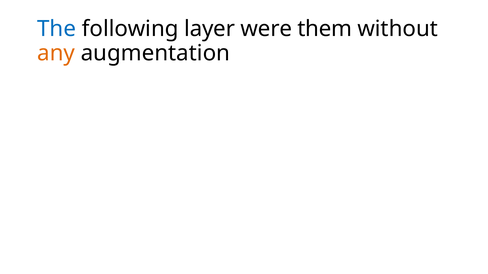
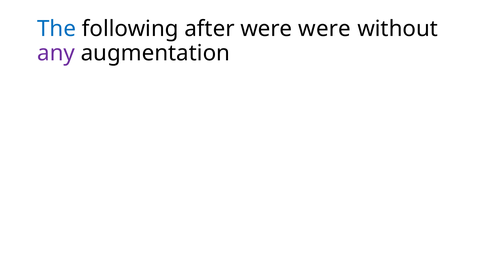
layer: layer -> after (209, 29)
were them: them -> were (325, 29)
any colour: orange -> purple (56, 53)
